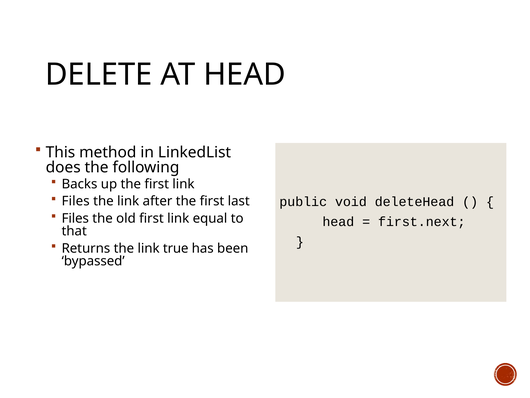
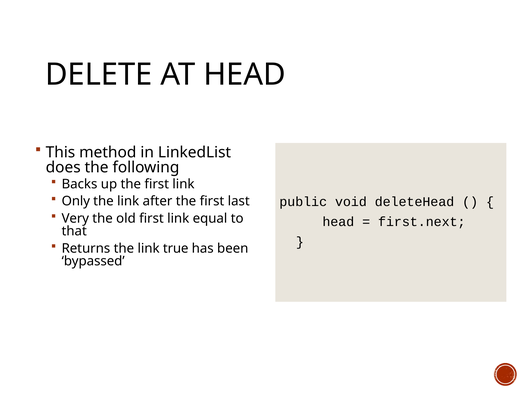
Files: Files -> Only (76, 201)
Files: Files -> Very (75, 218)
